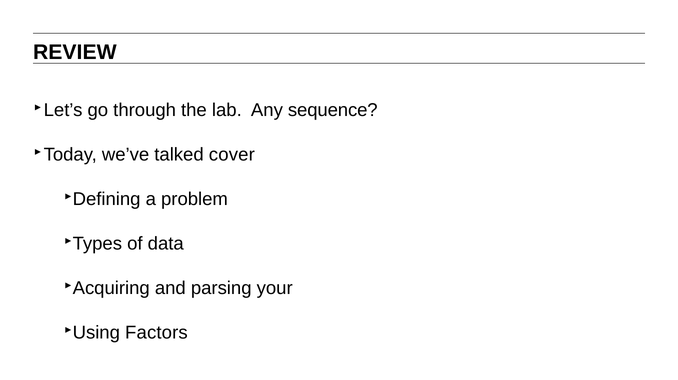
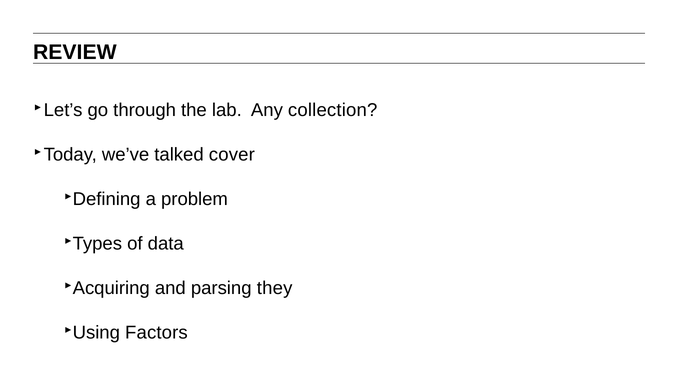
sequence: sequence -> collection (333, 110)
your: your -> they (275, 289)
